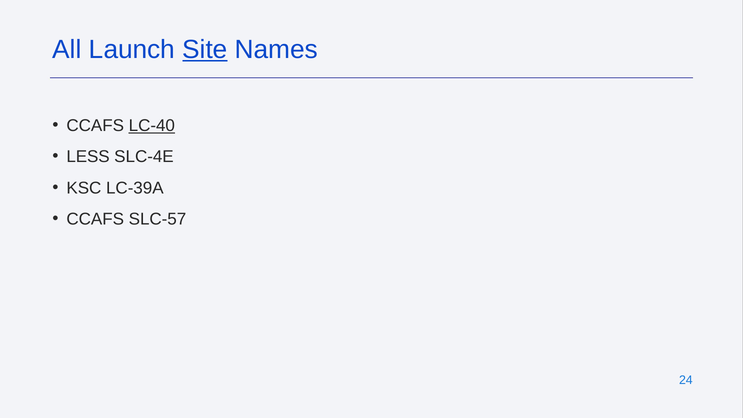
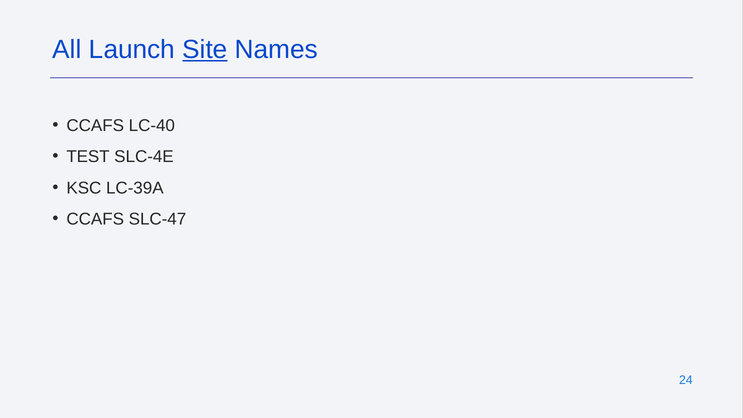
LC-40 underline: present -> none (152, 125)
LESS: LESS -> TEST (88, 157)
SLC-57: SLC-57 -> SLC-47 (157, 219)
